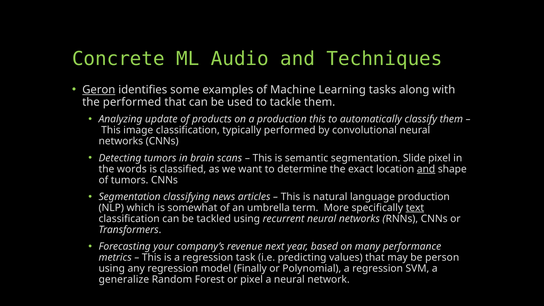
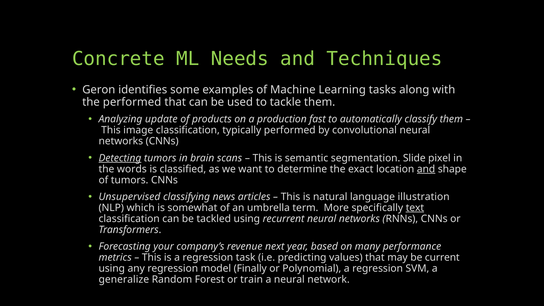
Audio: Audio -> Needs (240, 59)
Geron underline: present -> none (99, 90)
production this: this -> fast (317, 119)
Detecting underline: none -> present (120, 158)
Segmentation: Segmentation -> Unsupervised (129, 197)
language production: production -> illustration (424, 197)
person: person -> current (442, 257)
or pixel: pixel -> train (252, 280)
